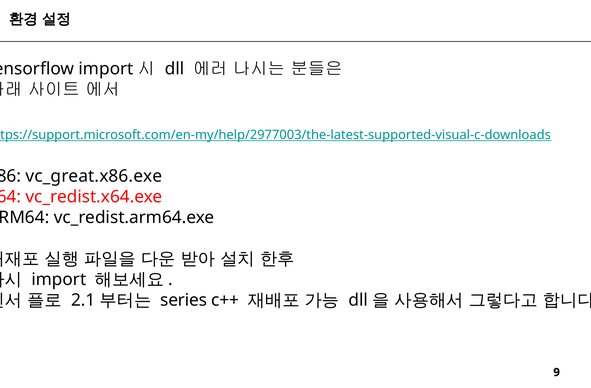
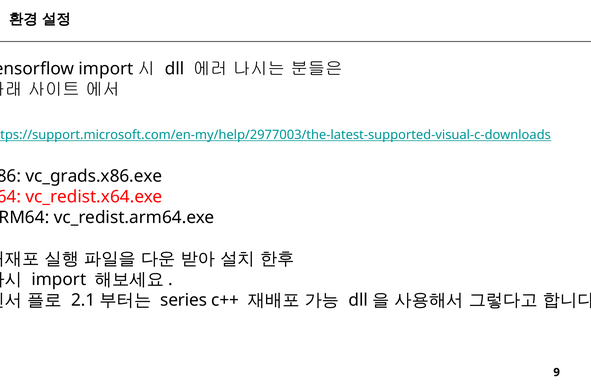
vc_great.x86.exe: vc_great.x86.exe -> vc_grads.x86.exe (94, 176)
